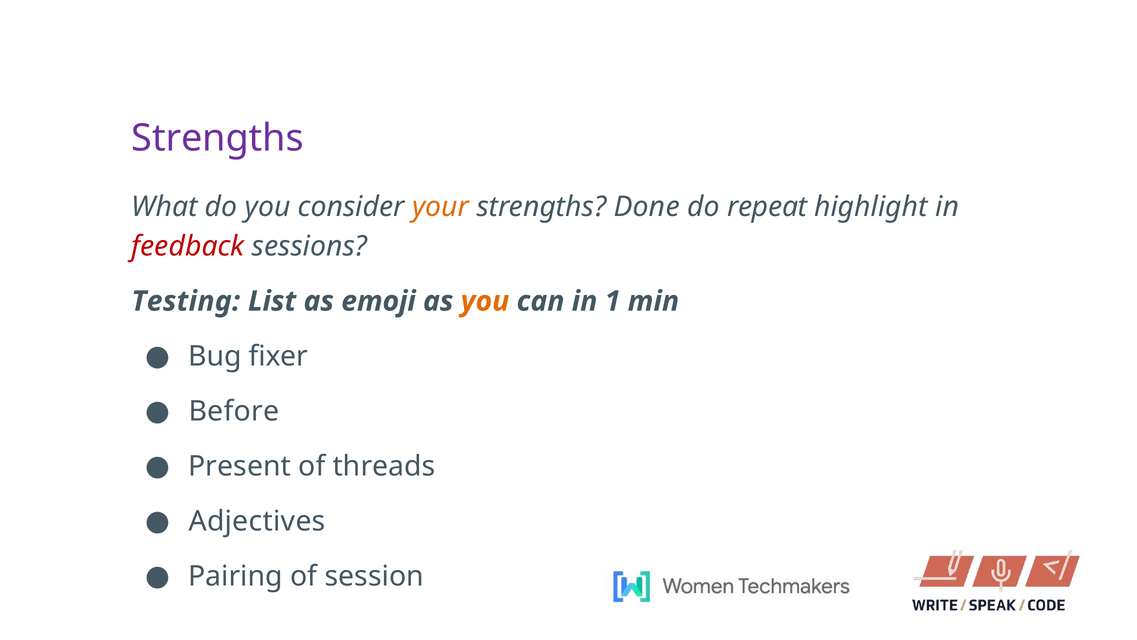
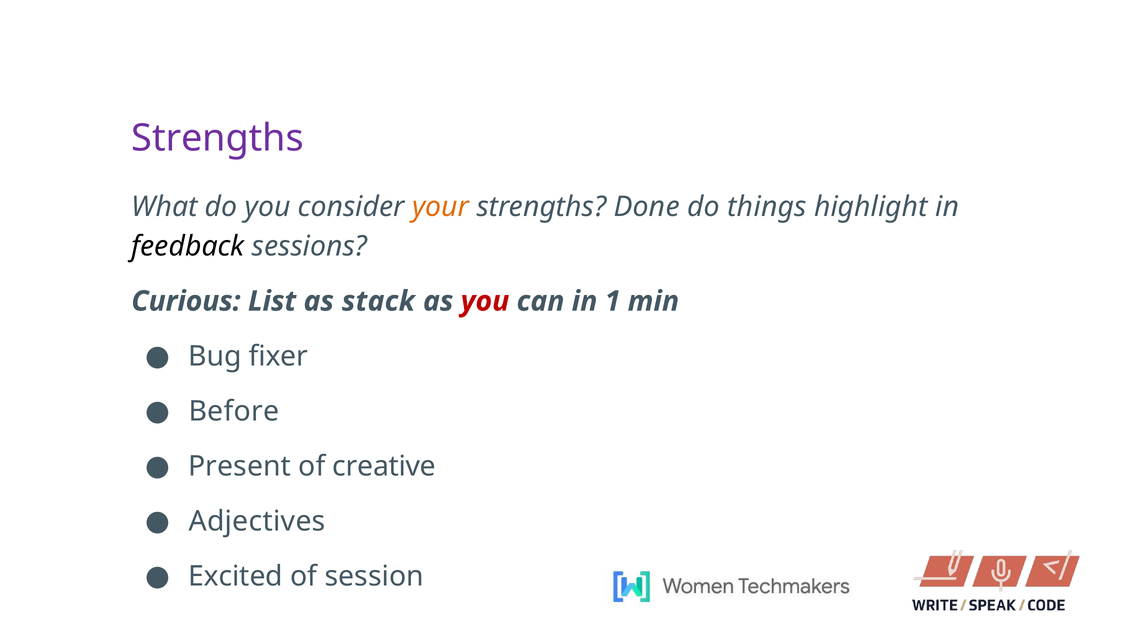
repeat: repeat -> things (767, 207)
feedback colour: red -> black (188, 246)
Testing: Testing -> Curious (186, 301)
emoji: emoji -> stack (378, 301)
you colour: orange -> red (485, 301)
threads: threads -> creative (384, 466)
Pairing: Pairing -> Excited (236, 576)
